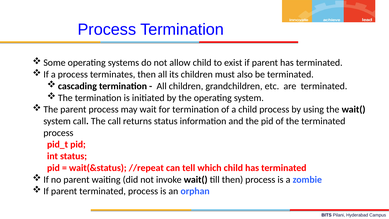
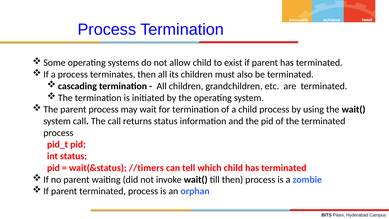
//repeat: //repeat -> //timers (146, 168)
